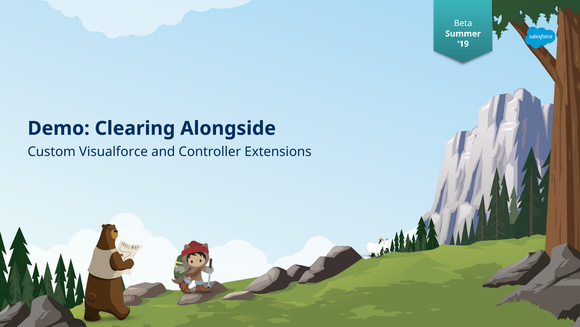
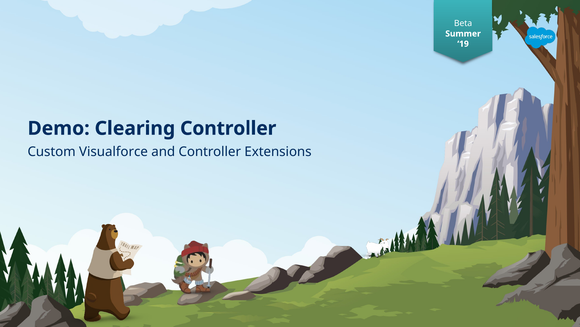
Clearing Alongside: Alongside -> Controller (228, 128)
